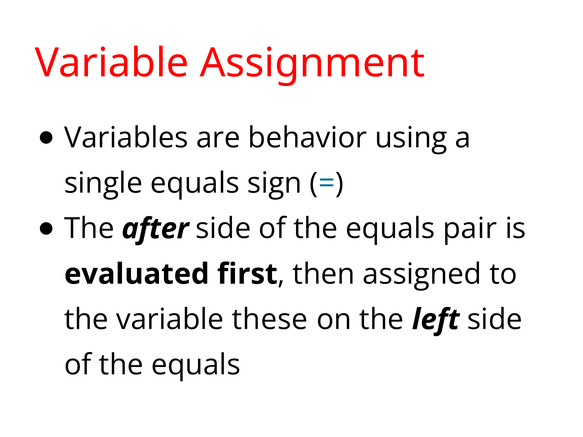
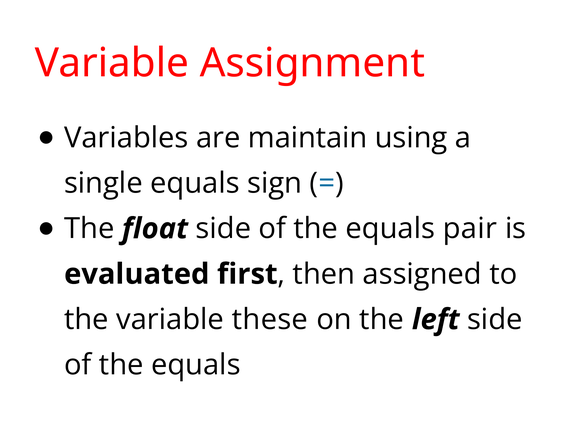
behavior: behavior -> maintain (308, 138)
after: after -> float (155, 229)
